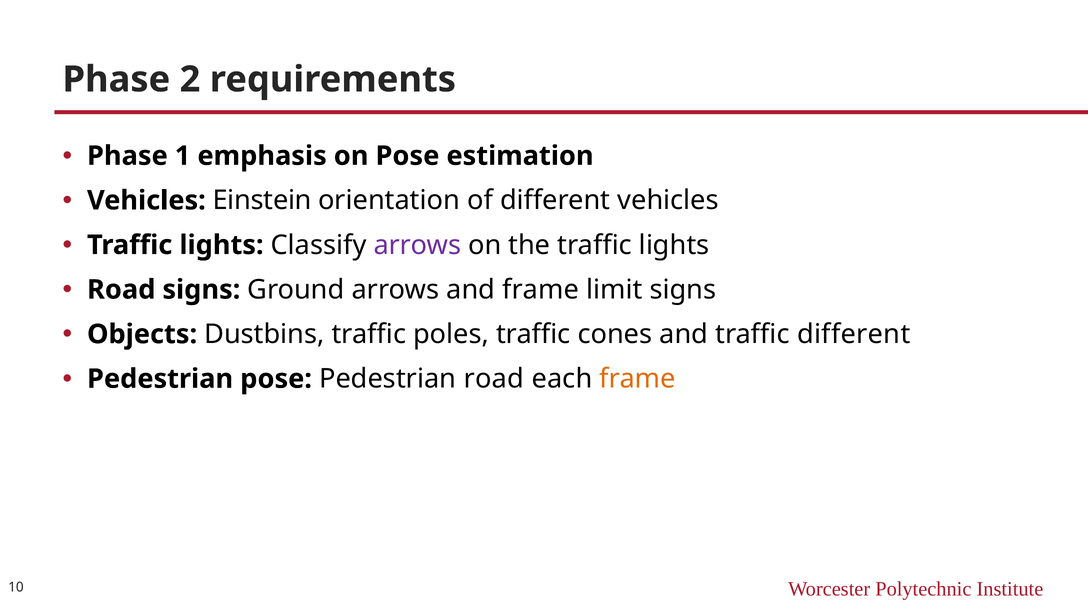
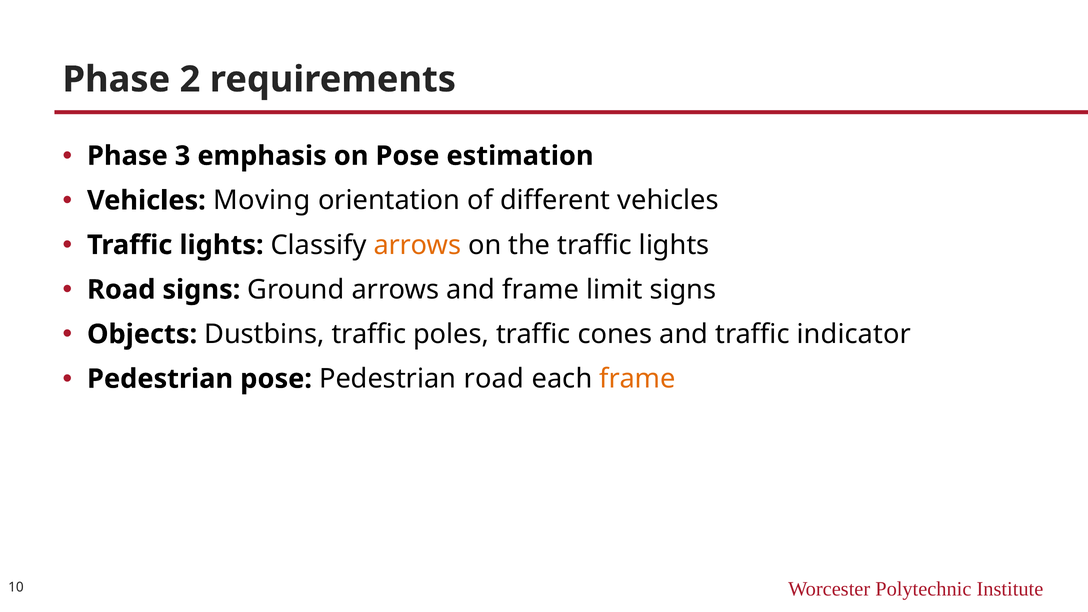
1: 1 -> 3 (183, 156)
Einstein: Einstein -> Moving (262, 200)
arrows colour: purple -> orange (417, 245)
traffic different: different -> indicator (854, 334)
